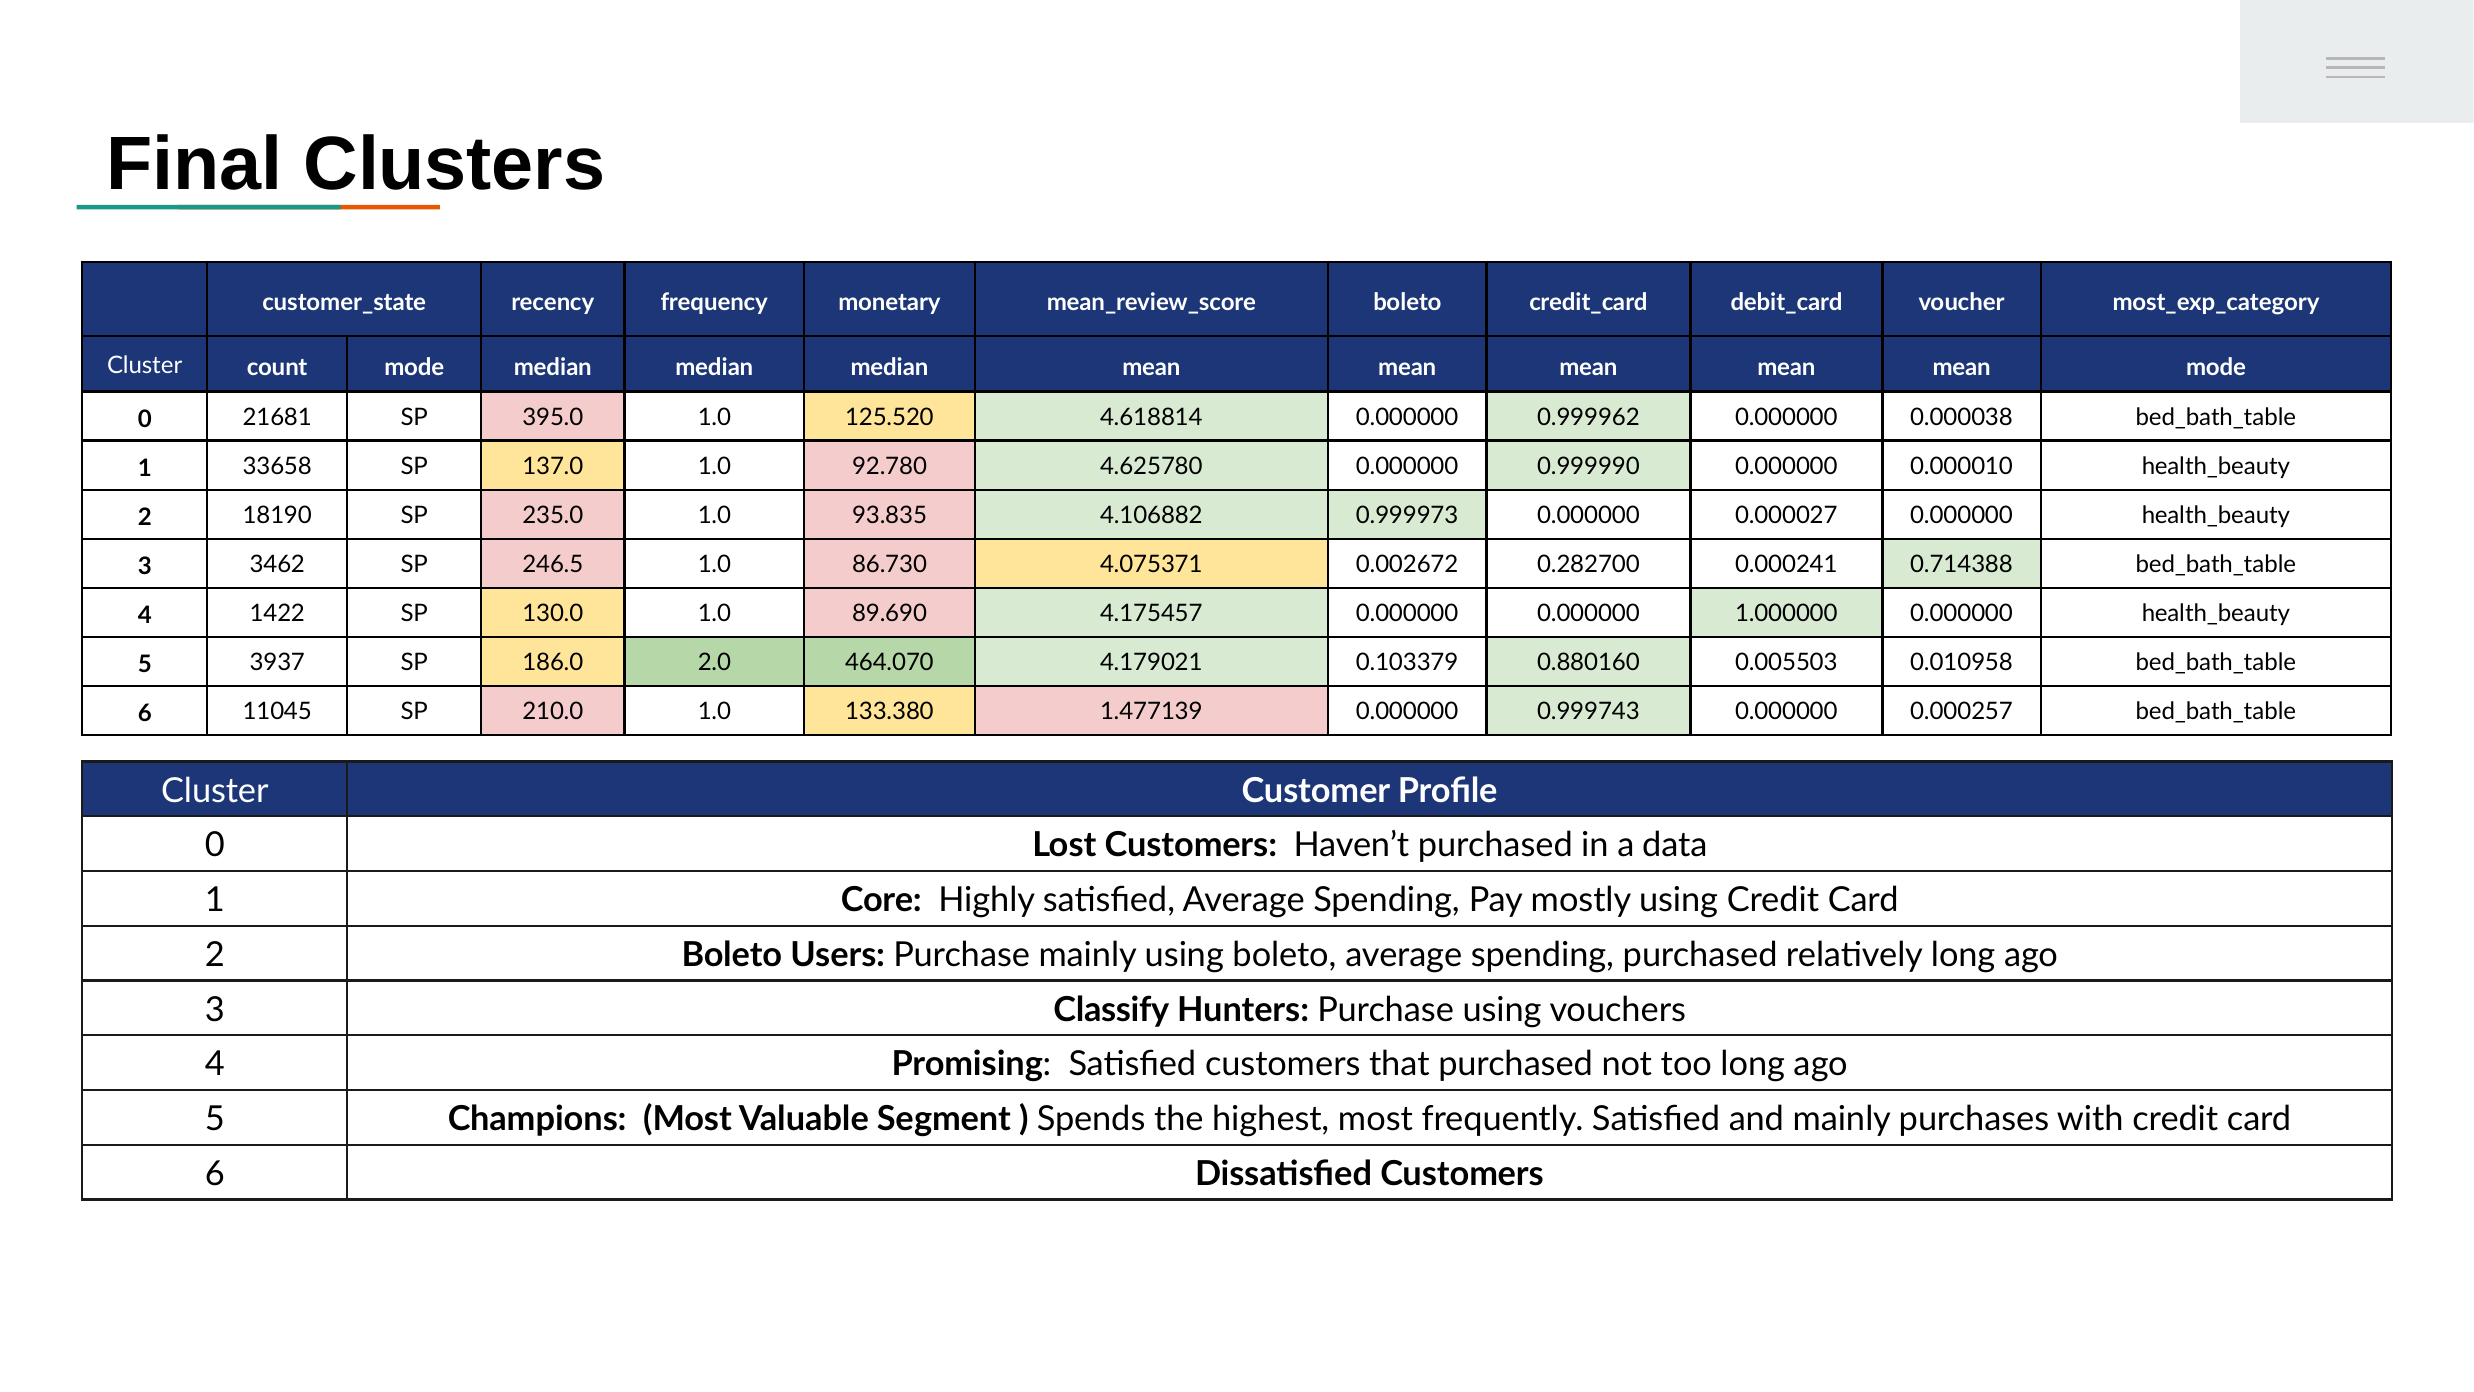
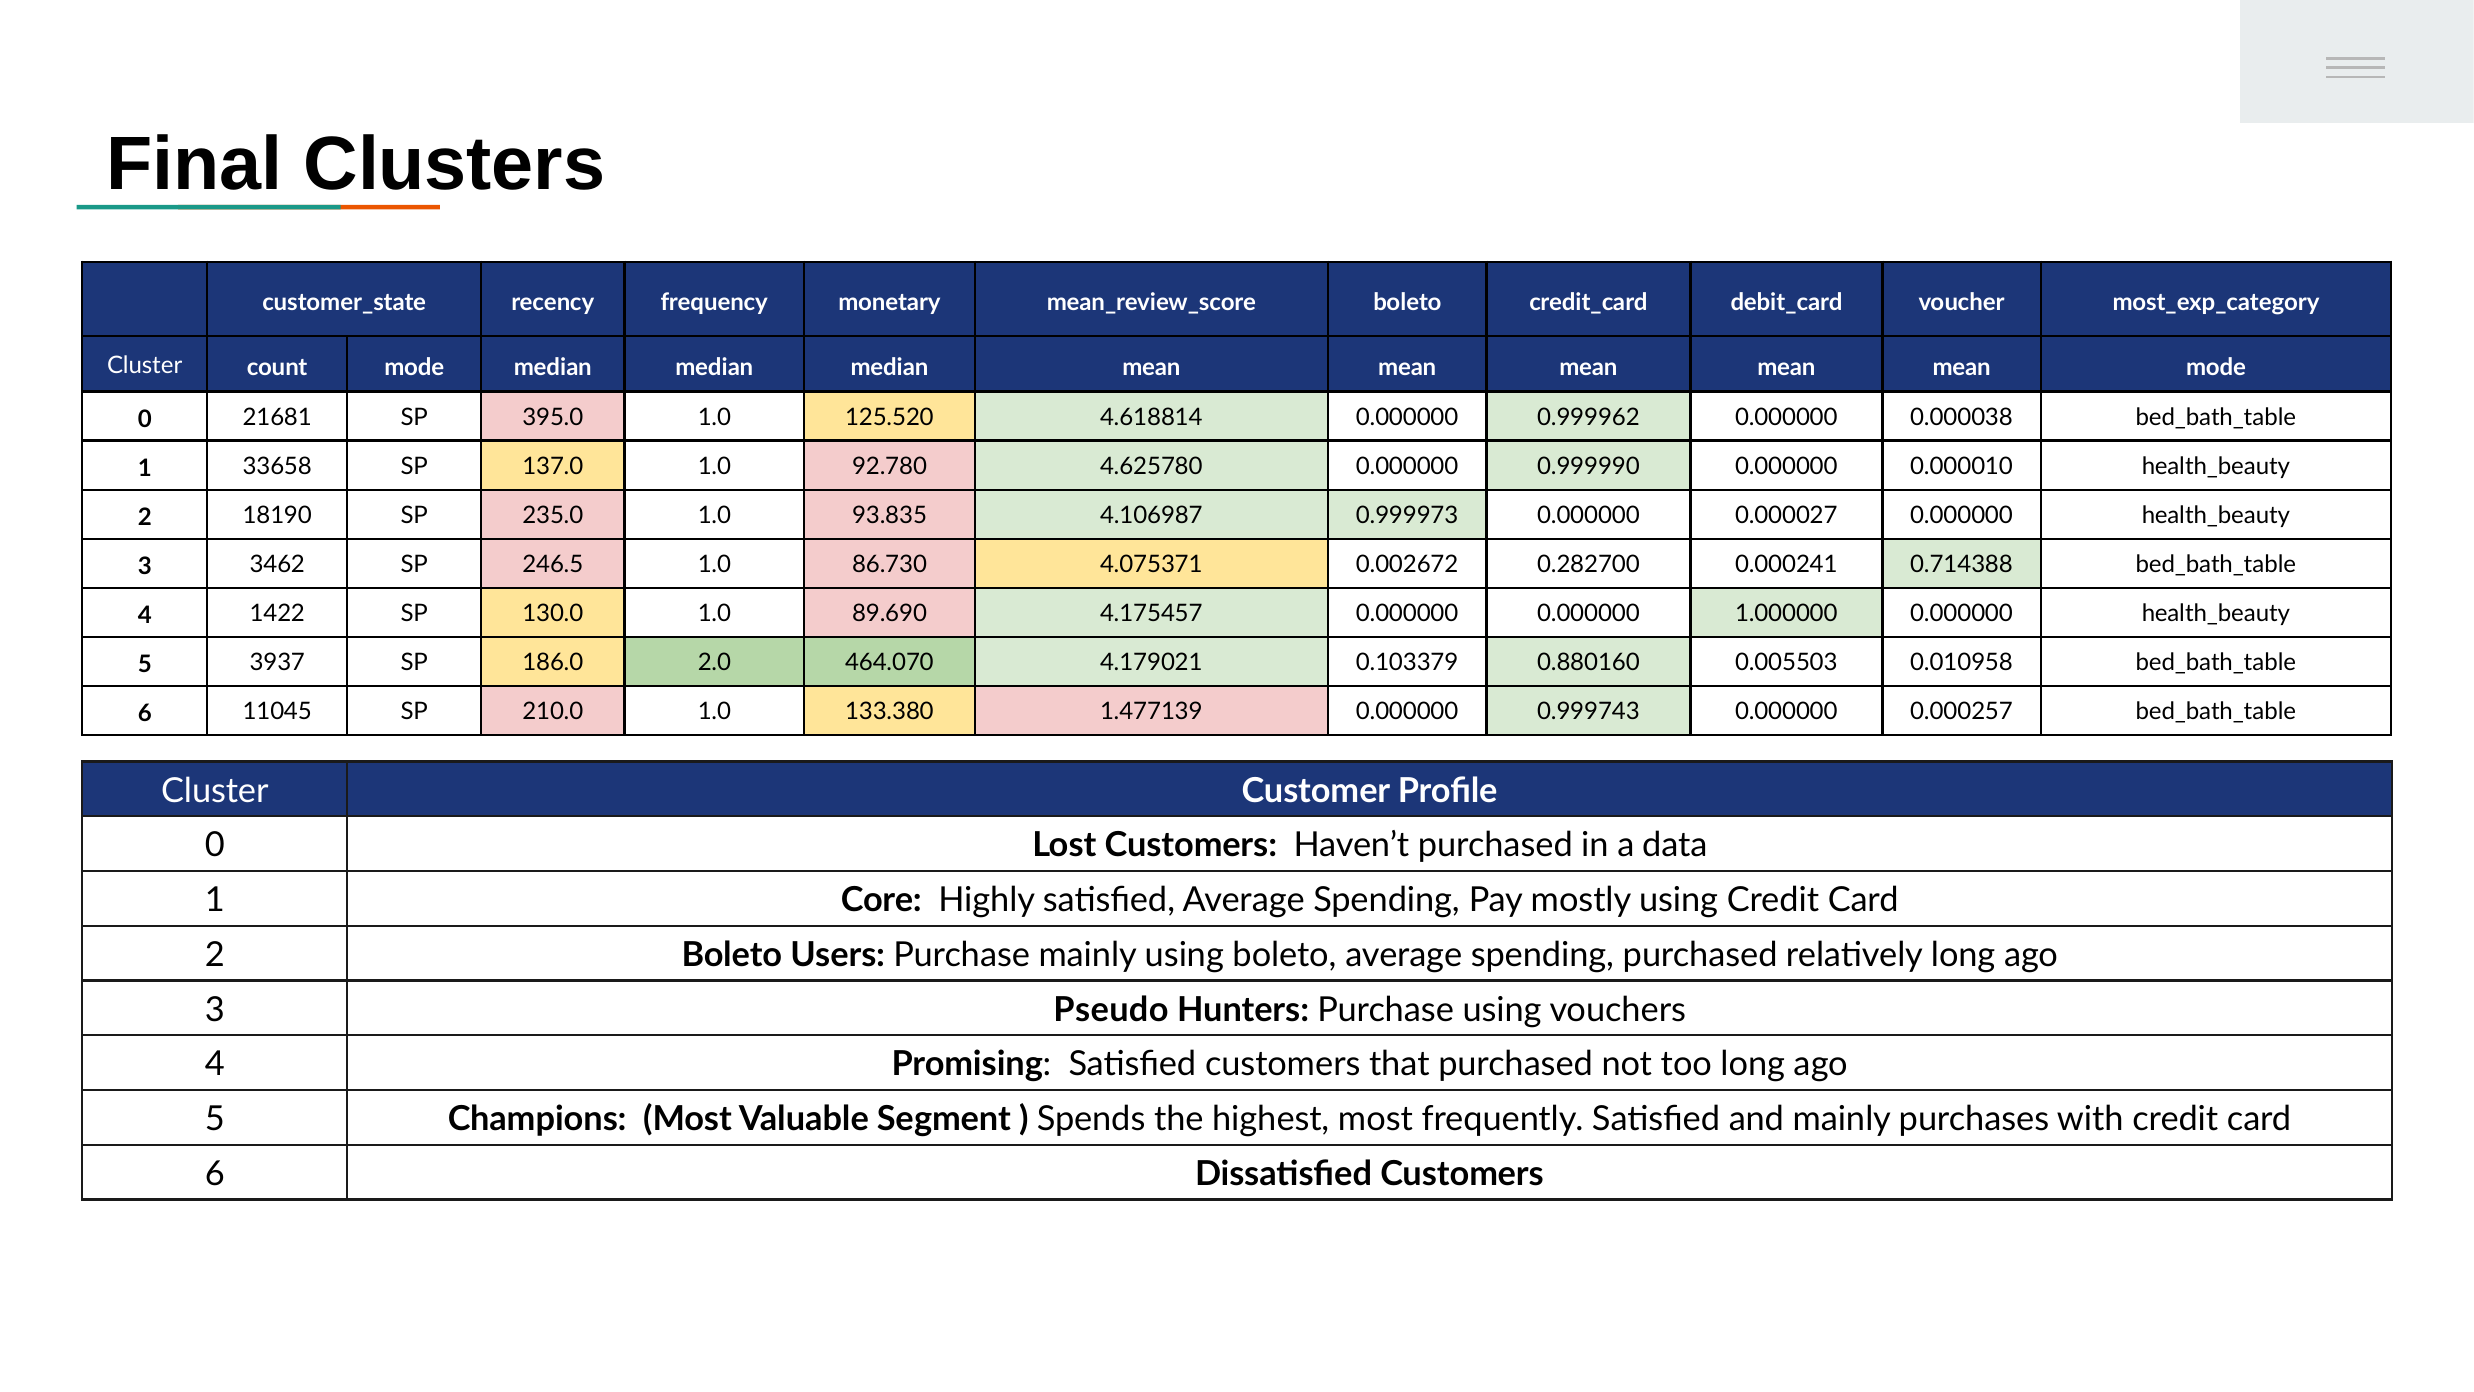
4.106882: 4.106882 -> 4.106987 (1151, 515)
Classify: Classify -> Pseudo (1111, 1010)
